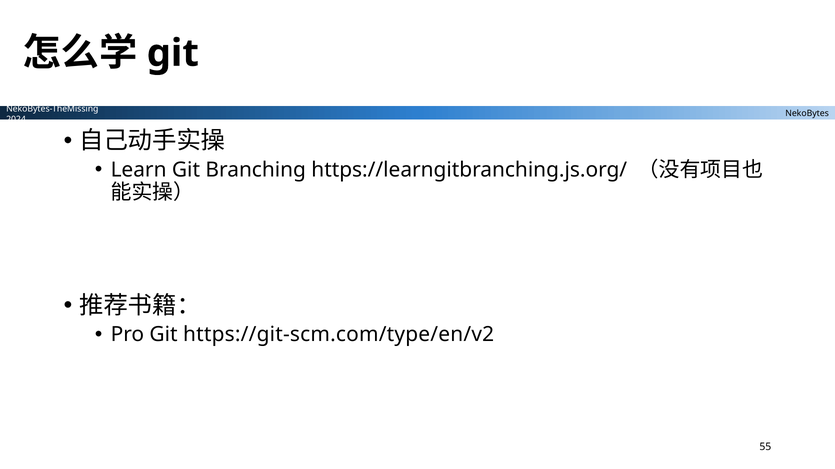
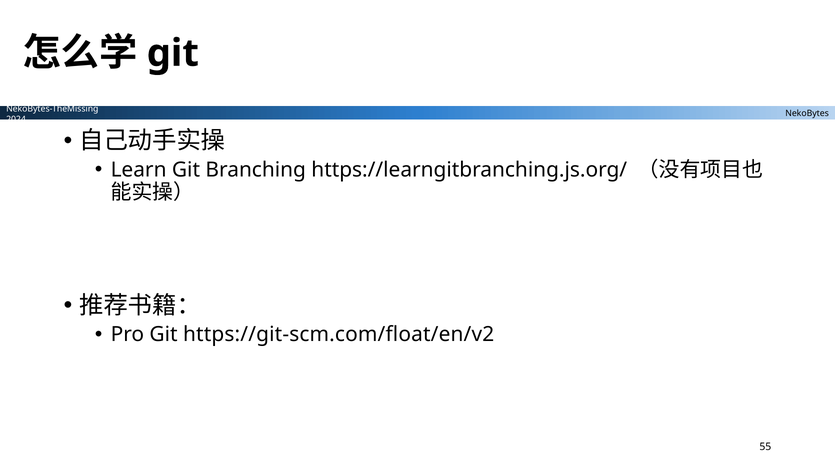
https://git-scm.com/type/en/v2: https://git-scm.com/type/en/v2 -> https://git-scm.com/float/en/v2 (339, 335)
